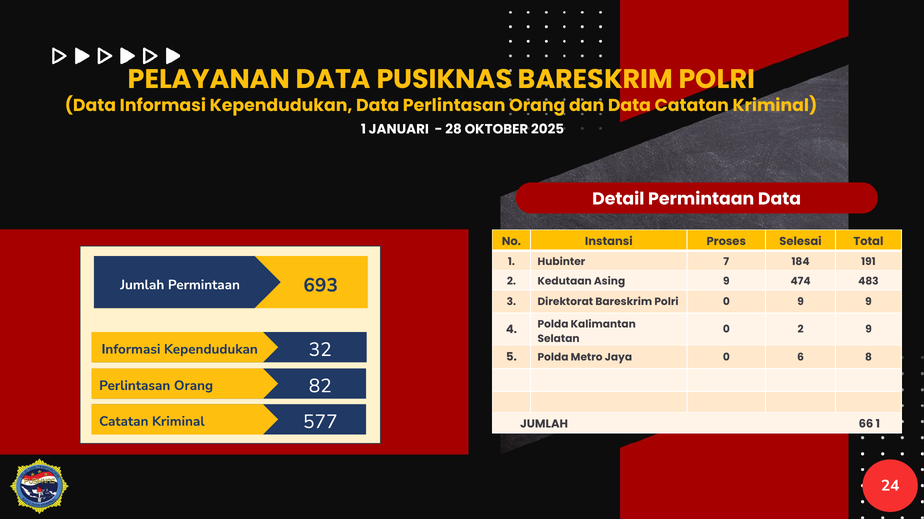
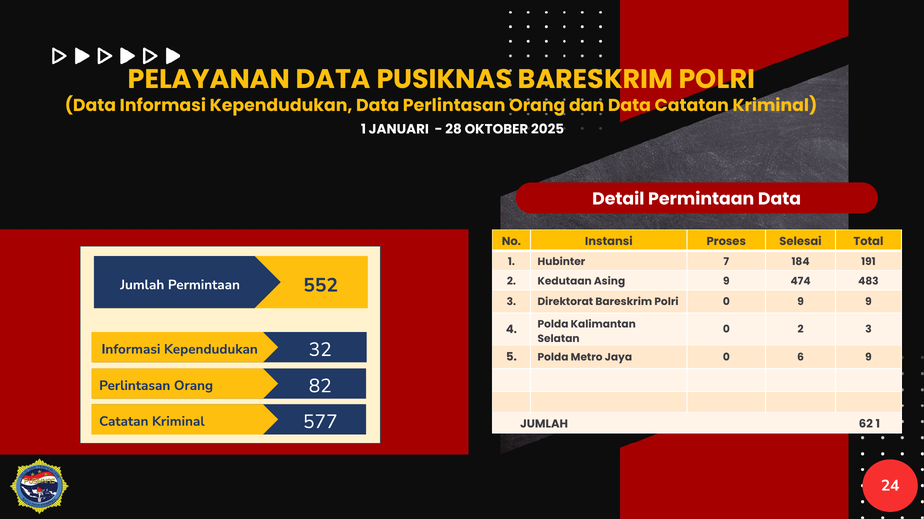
693: 693 -> 552 (321, 286)
2 9: 9 -> 3 (869, 330)
6 8: 8 -> 9 (868, 358)
66: 66 -> 62 (866, 425)
